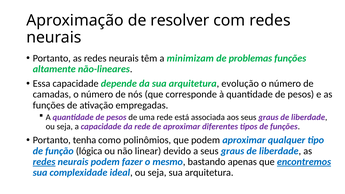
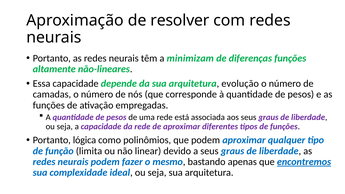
problemas: problemas -> diferenças (250, 58)
tenha: tenha -> lógica (84, 140)
lógica: lógica -> limita (89, 151)
redes underline: present -> none (44, 162)
